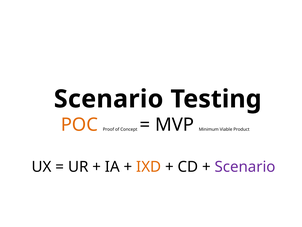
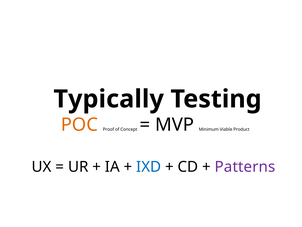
Scenario: Scenario -> Typically (109, 99)
IXD colour: orange -> blue (149, 167)
Scenario: Scenario -> Patterns (245, 167)
